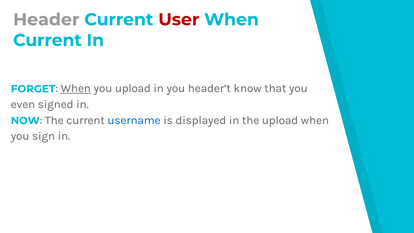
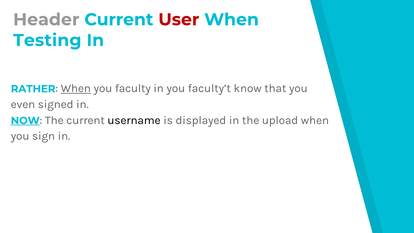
Current: Current -> Testing (47, 40)
FORGET: FORGET -> RATHER (33, 89)
you upload: upload -> faculty (133, 88)
header’t: header’t -> faculty’t (209, 88)
NOW underline: none -> present (25, 121)
username colour: blue -> black (134, 120)
